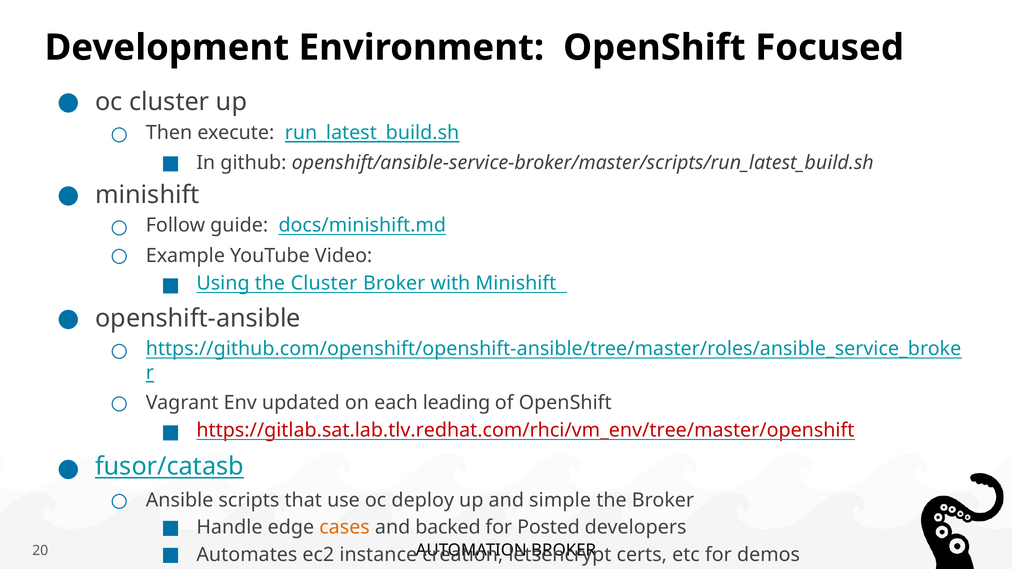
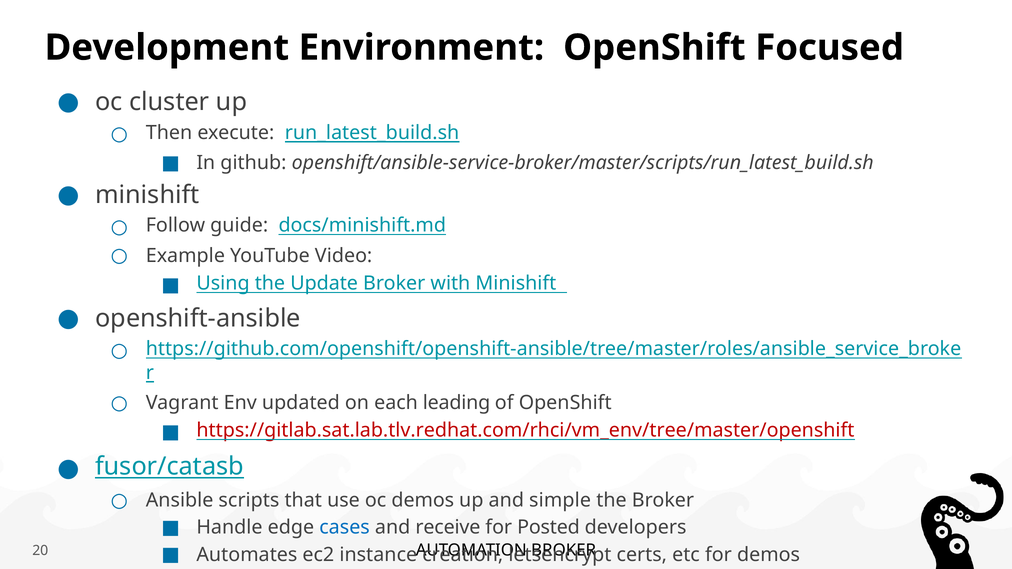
the Cluster: Cluster -> Update (324, 283)
oc deploy: deploy -> demos (423, 501)
cases colour: orange -> blue (345, 528)
backed: backed -> receive (448, 528)
